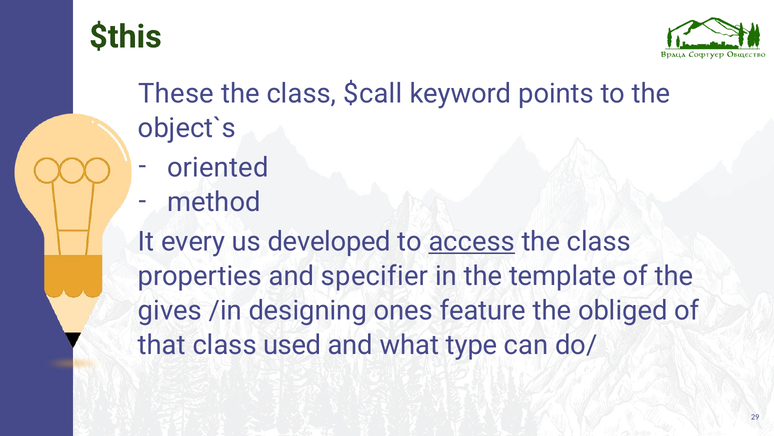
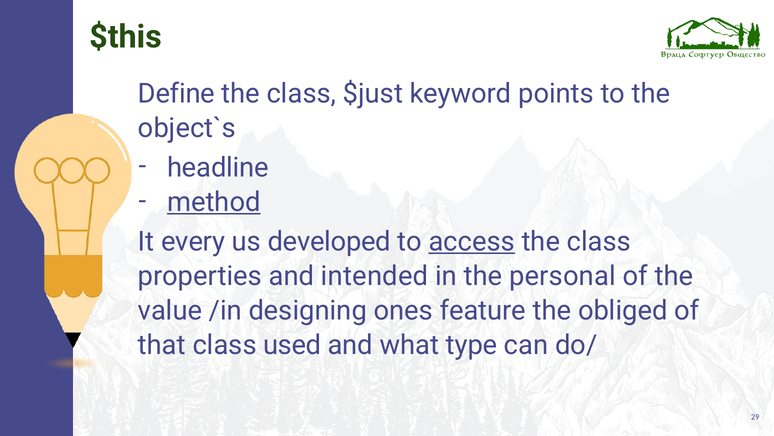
These: These -> Define (176, 93)
$call: $call -> $just (373, 93)
oriented: oriented -> headline (218, 167)
method underline: none -> present (214, 202)
specifier: specifier -> intended (375, 276)
template: template -> personal (563, 276)
gives: gives -> value (170, 310)
